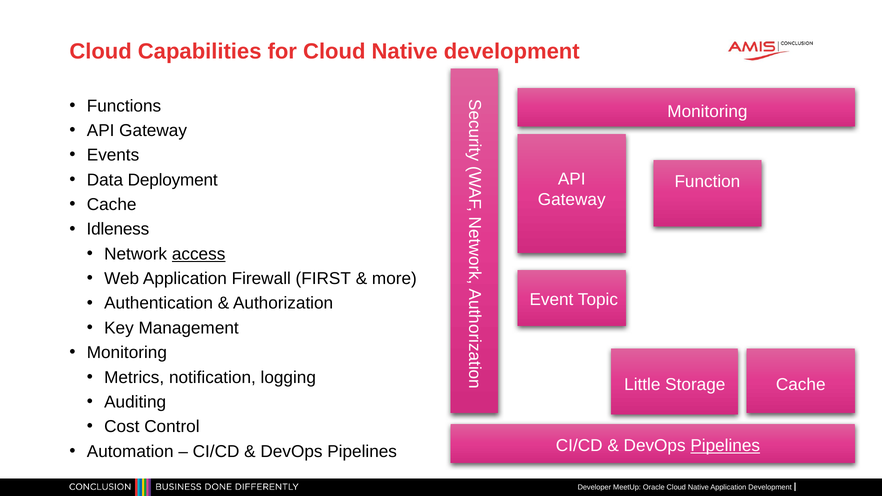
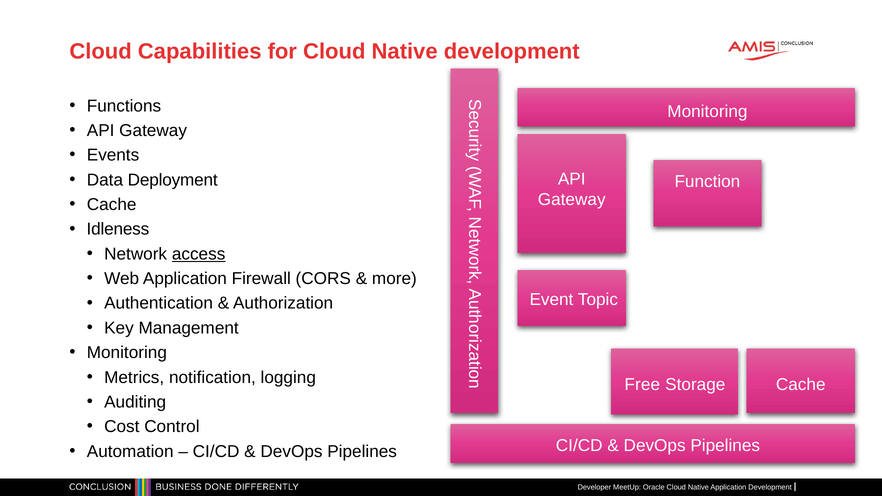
FIRST: FIRST -> CORS (323, 279)
Little: Little -> Free (642, 385)
Pipelines underline: present -> none (725, 446)
